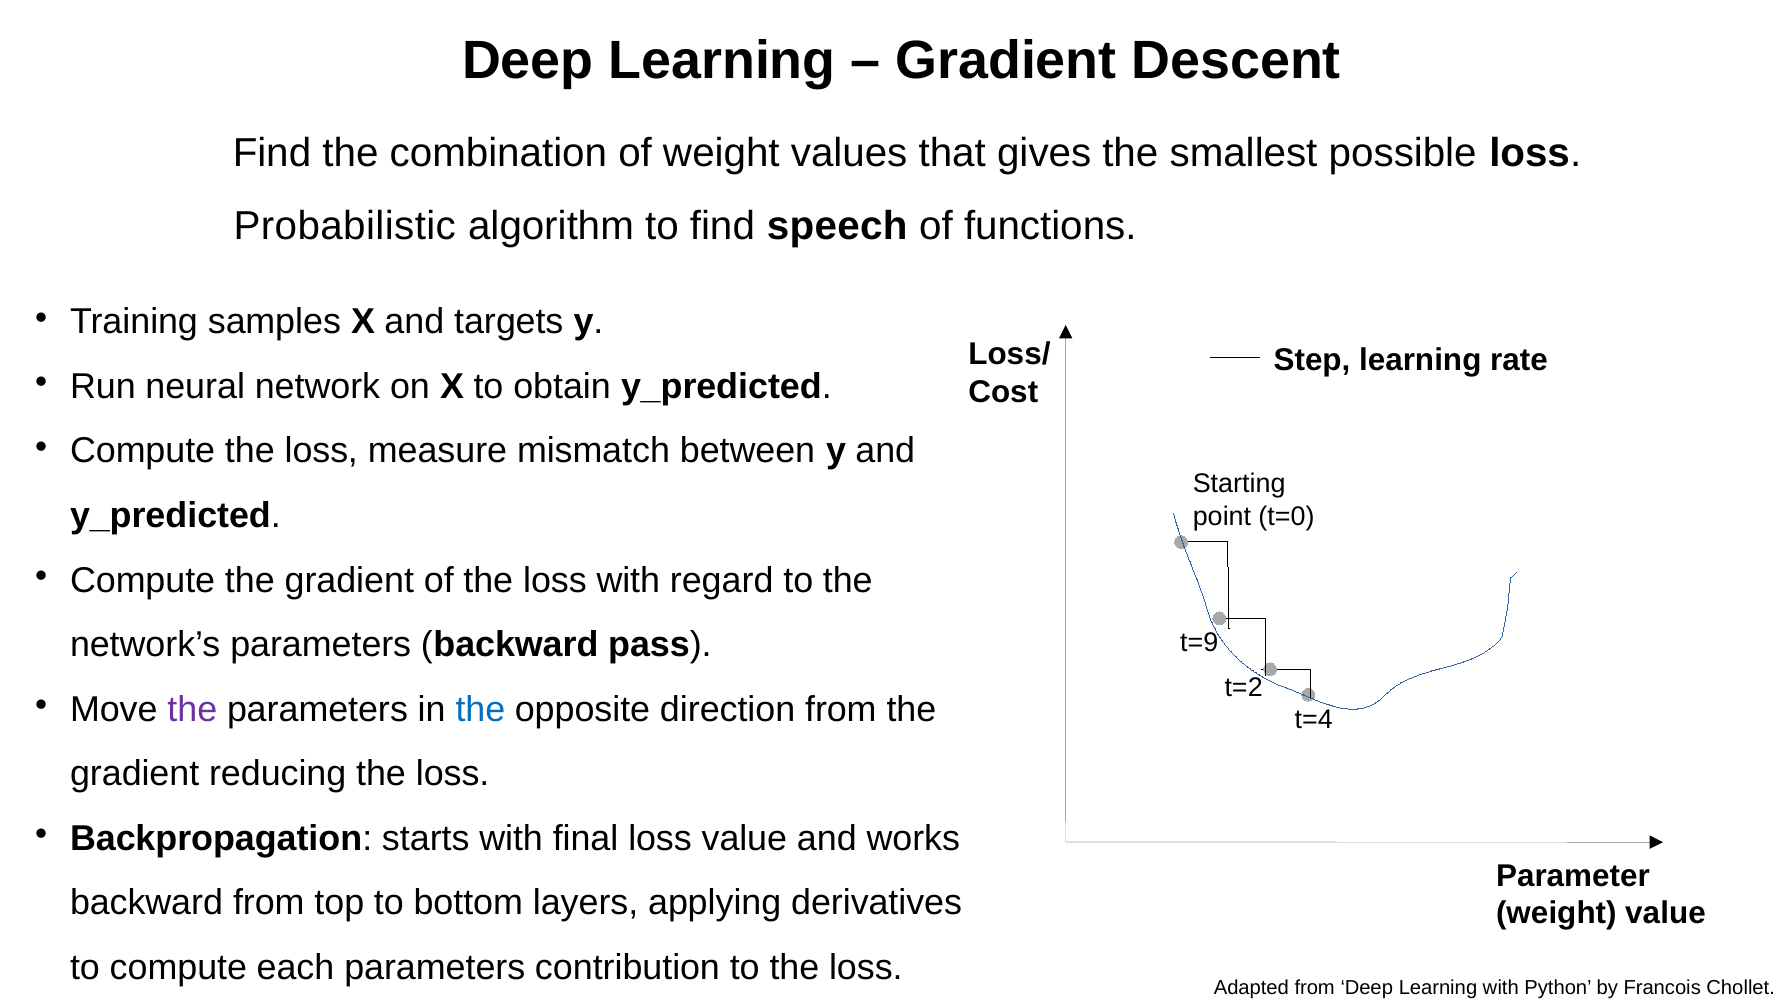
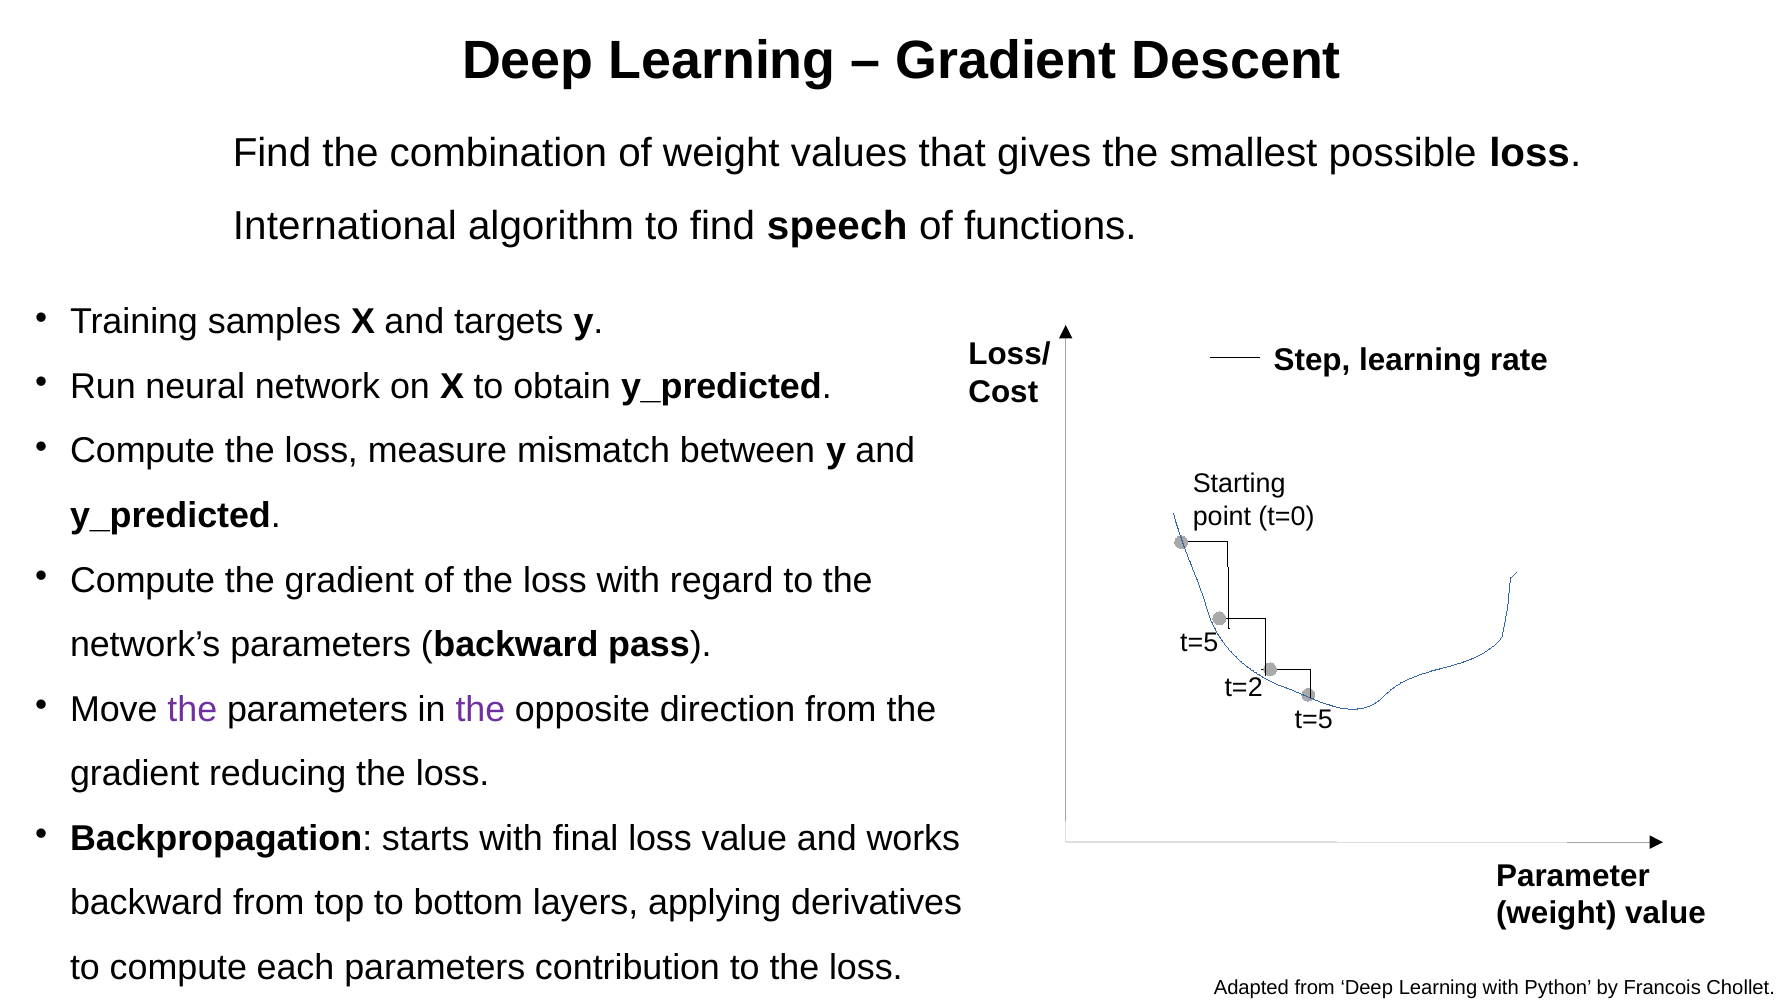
Probabilistic: Probabilistic -> International (345, 226)
t=9: t=9 -> t=5 (1199, 643)
the colour: blue -> purple (480, 709)
t=4: t=4 -> t=5 (1314, 719)
